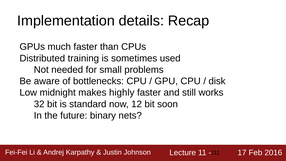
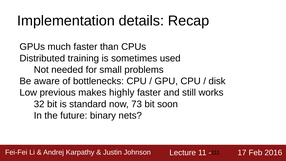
midnight: midnight -> previous (58, 93)
12: 12 -> 73 (137, 104)
